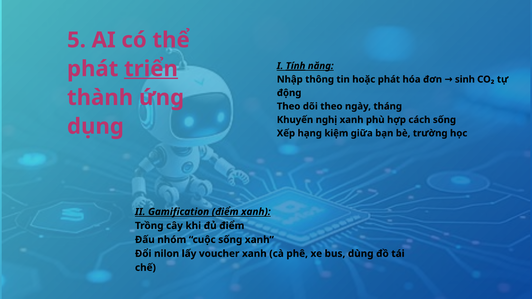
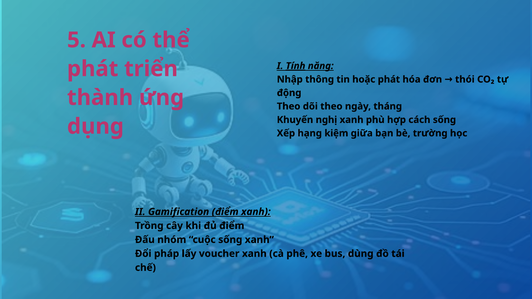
triển underline: present -> none (151, 69)
sinh: sinh -> thói (465, 79)
nilon: nilon -> pháp (167, 254)
